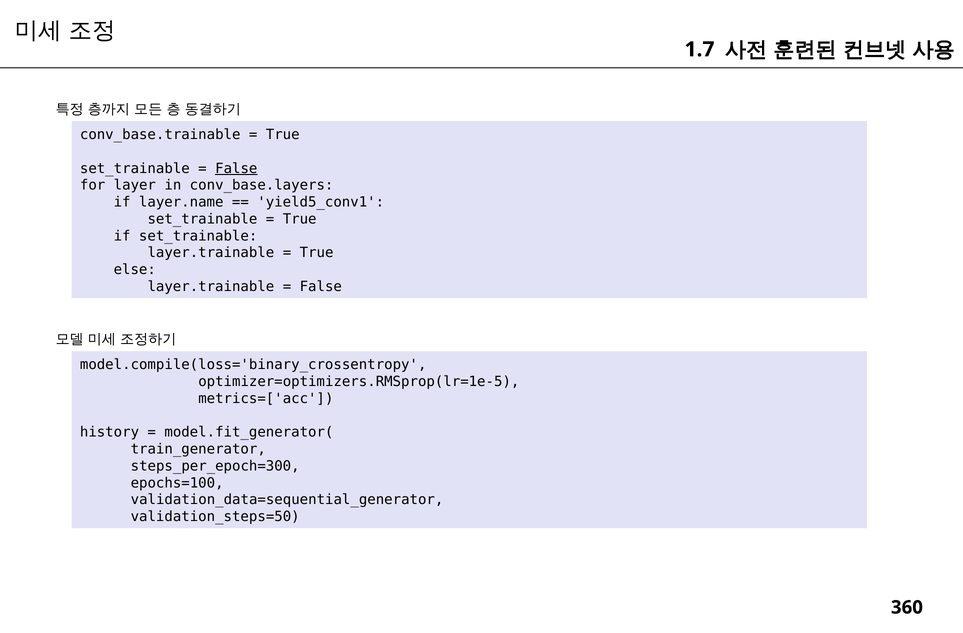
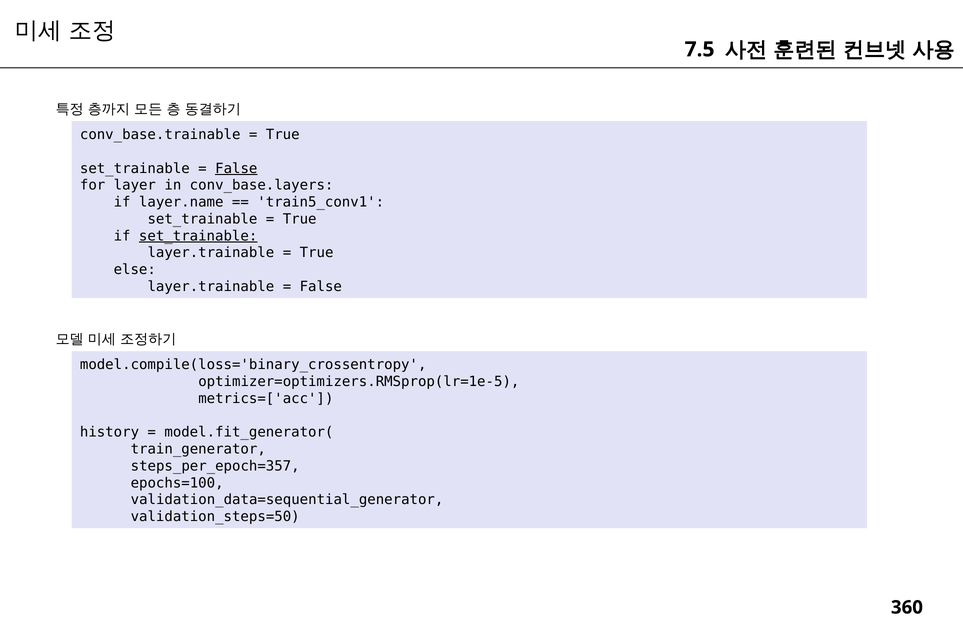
1.7: 1.7 -> 7.5 (700, 49)
yield5_conv1: yield5_conv1 -> train5_conv1 (321, 202)
set_trainable underline: none -> present (198, 236)
steps_per_epoch=300: steps_per_epoch=300 -> steps_per_epoch=357 (215, 466)
